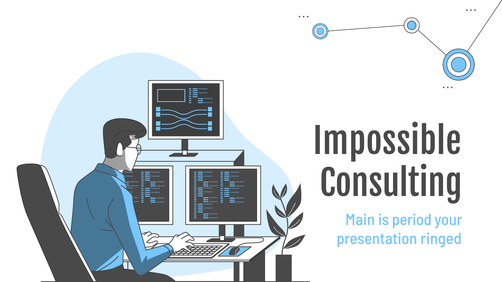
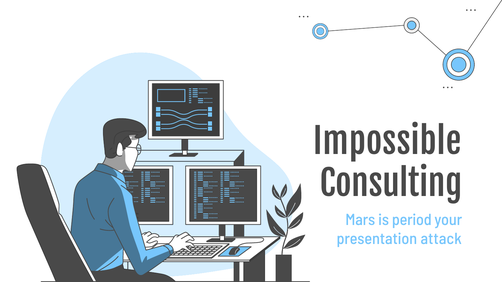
Main: Main -> Mars (360, 220)
ringed: ringed -> attack (441, 239)
